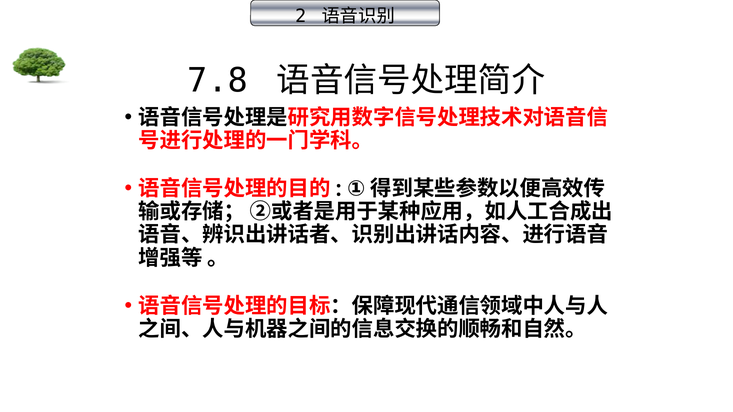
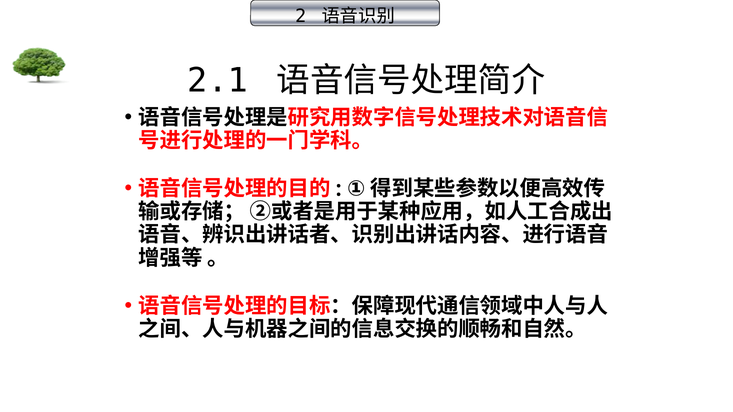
7.8: 7.8 -> 2.1 (218, 81)
